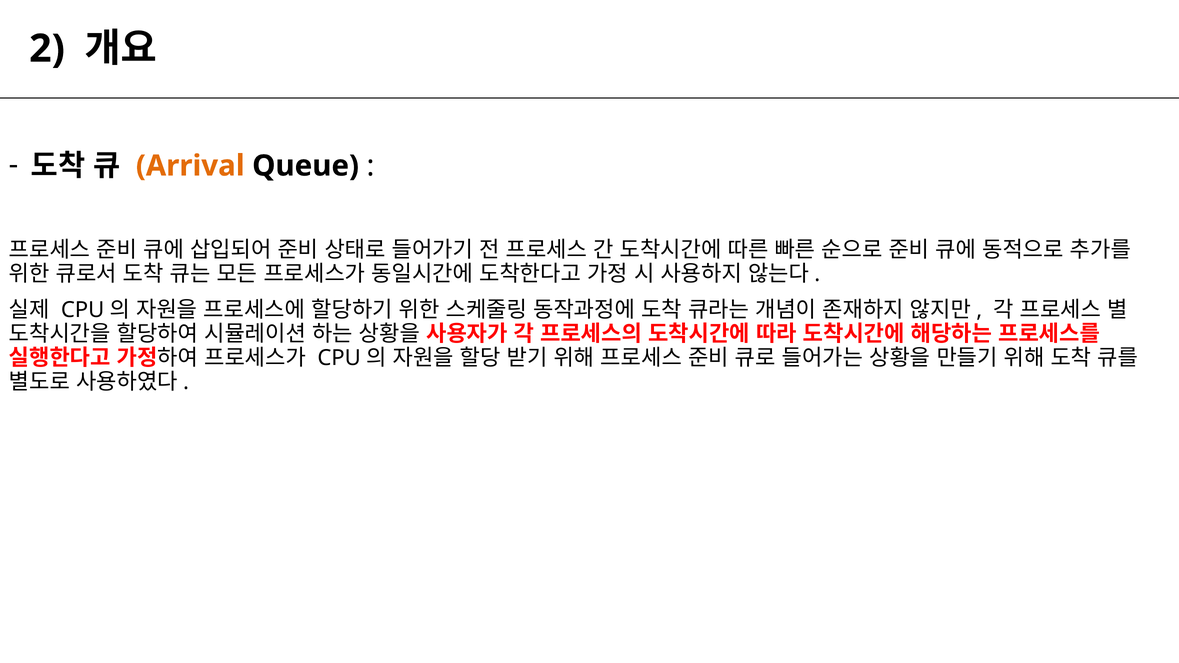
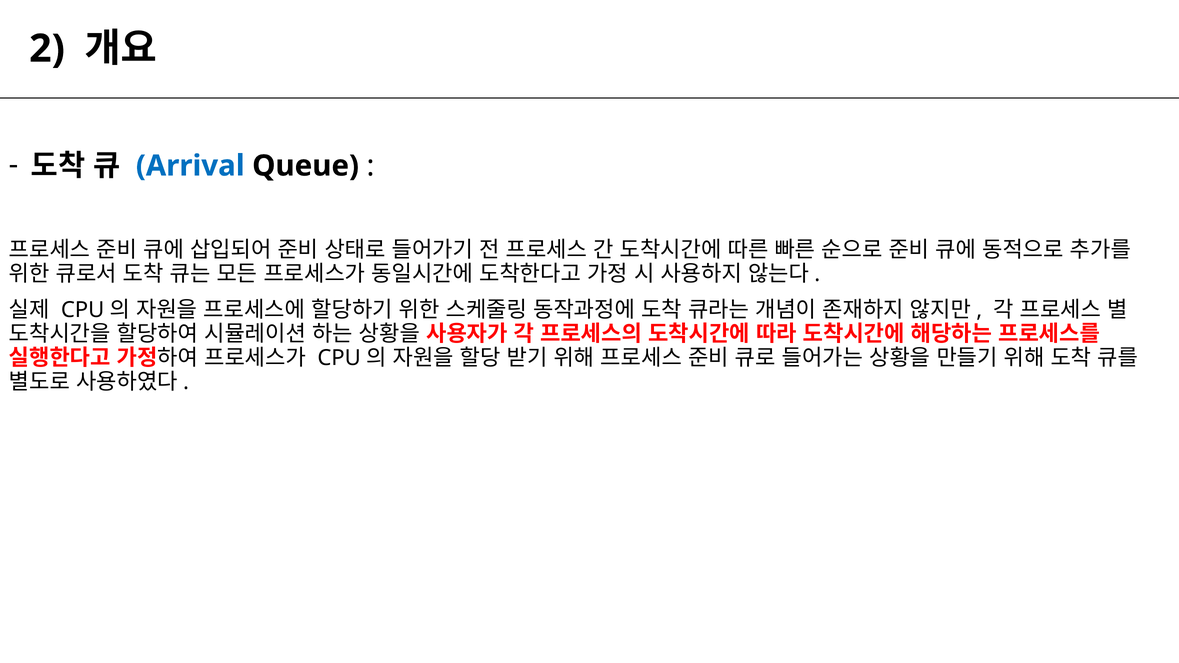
Arrival colour: orange -> blue (190, 166)
